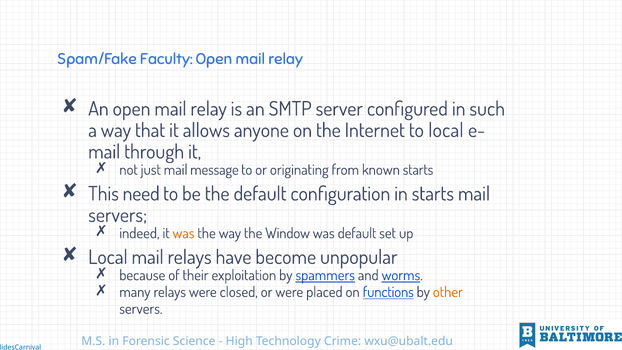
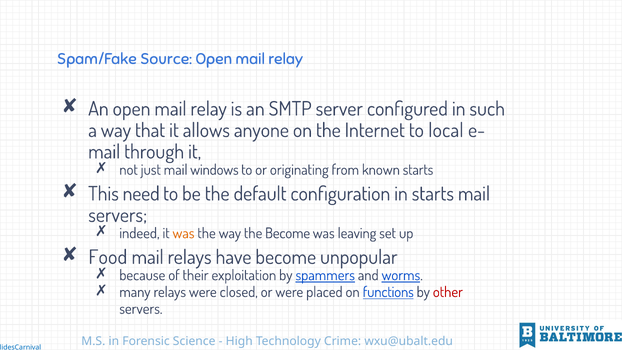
Faculty: Faculty -> Source (166, 59)
message: message -> windows (214, 170)
the Window: Window -> Become (288, 233)
was default: default -> leaving (357, 233)
Local: Local -> Food (108, 257)
other colour: orange -> red (448, 292)
